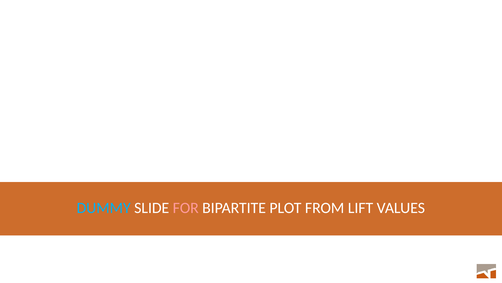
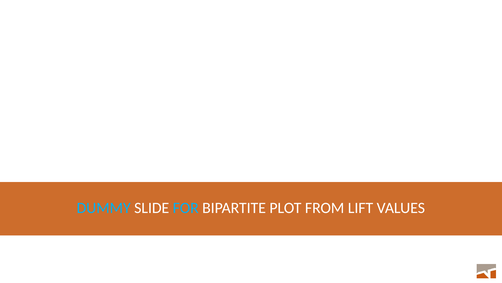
FOR colour: pink -> light blue (186, 208)
